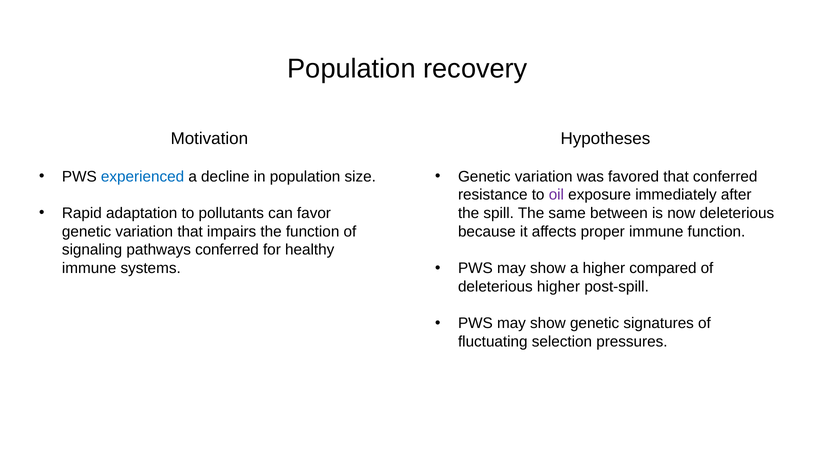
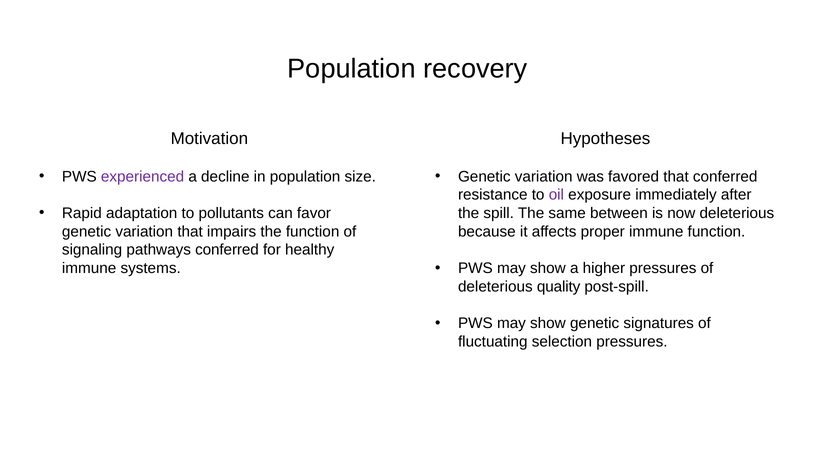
experienced colour: blue -> purple (143, 176)
higher compared: compared -> pressures (663, 268)
deleterious higher: higher -> quality (559, 286)
